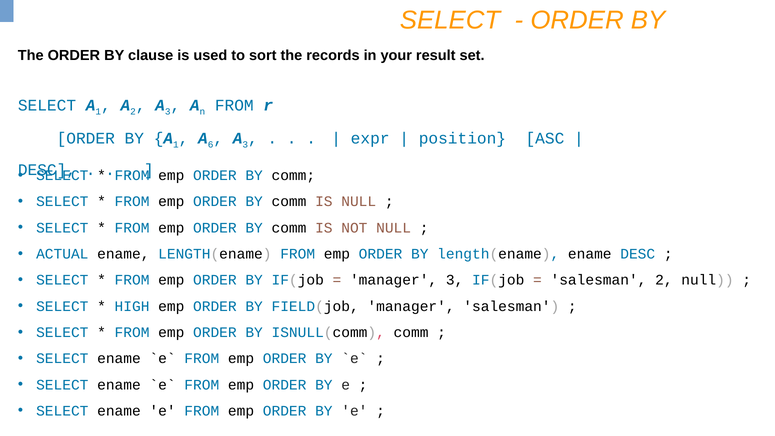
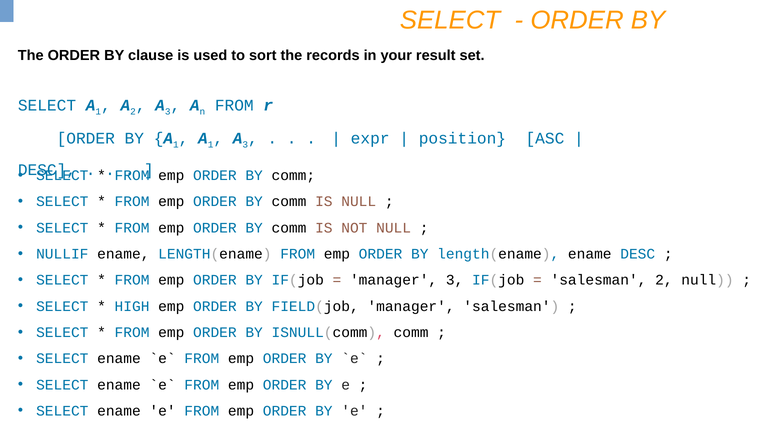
6: 6 -> 1 (211, 145)
ACTUAL: ACTUAL -> NULLIF (62, 254)
